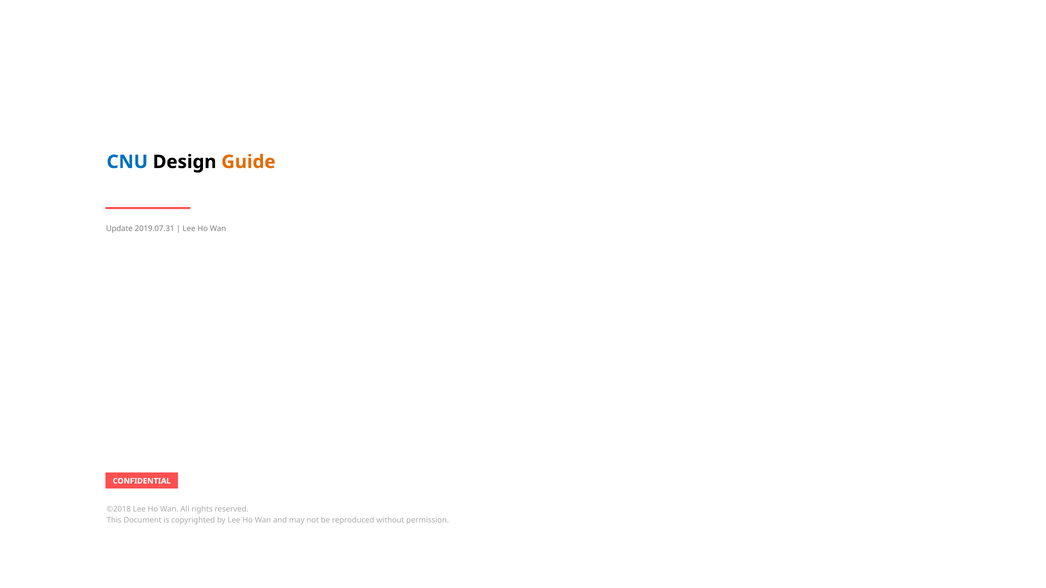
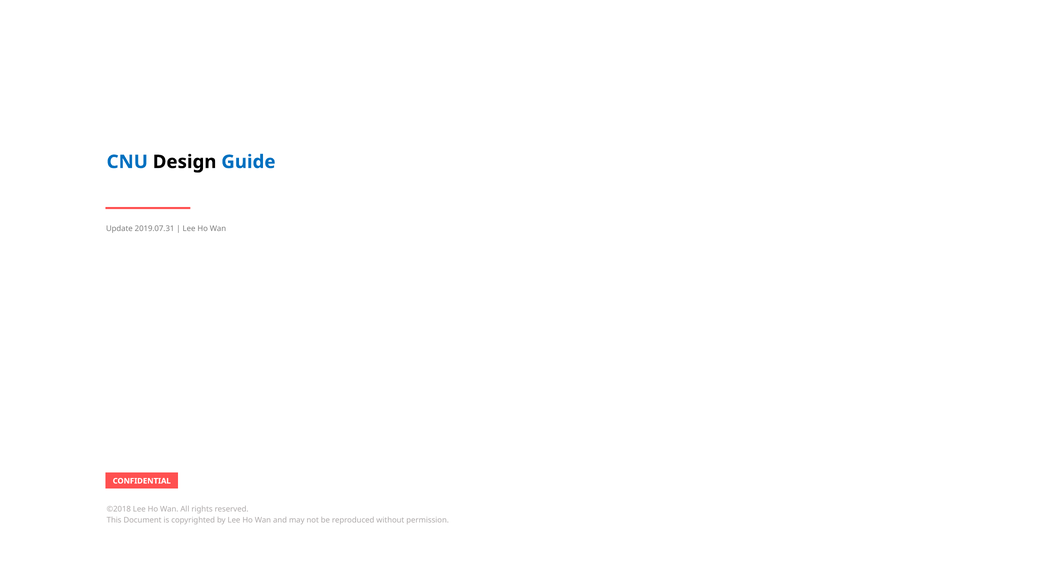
Guide colour: orange -> blue (248, 162)
